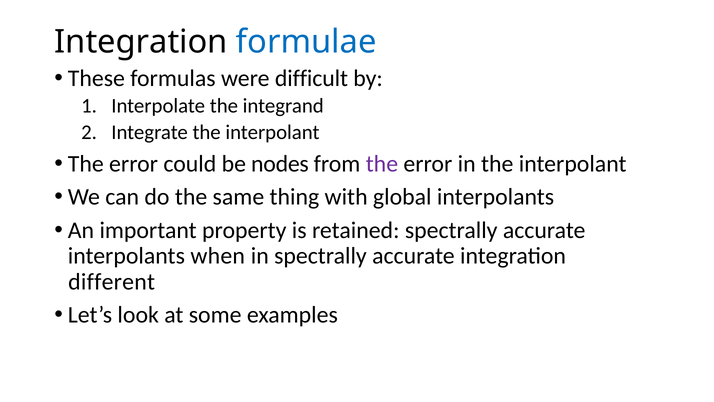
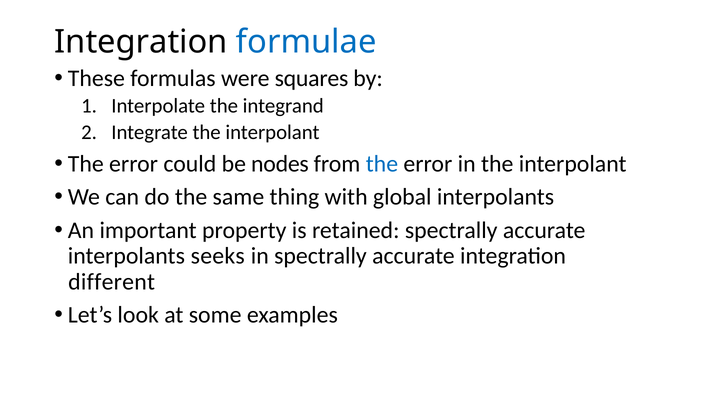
difficult: difficult -> squares (312, 78)
the colour: purple -> blue (382, 164)
when: when -> seeks (218, 256)
